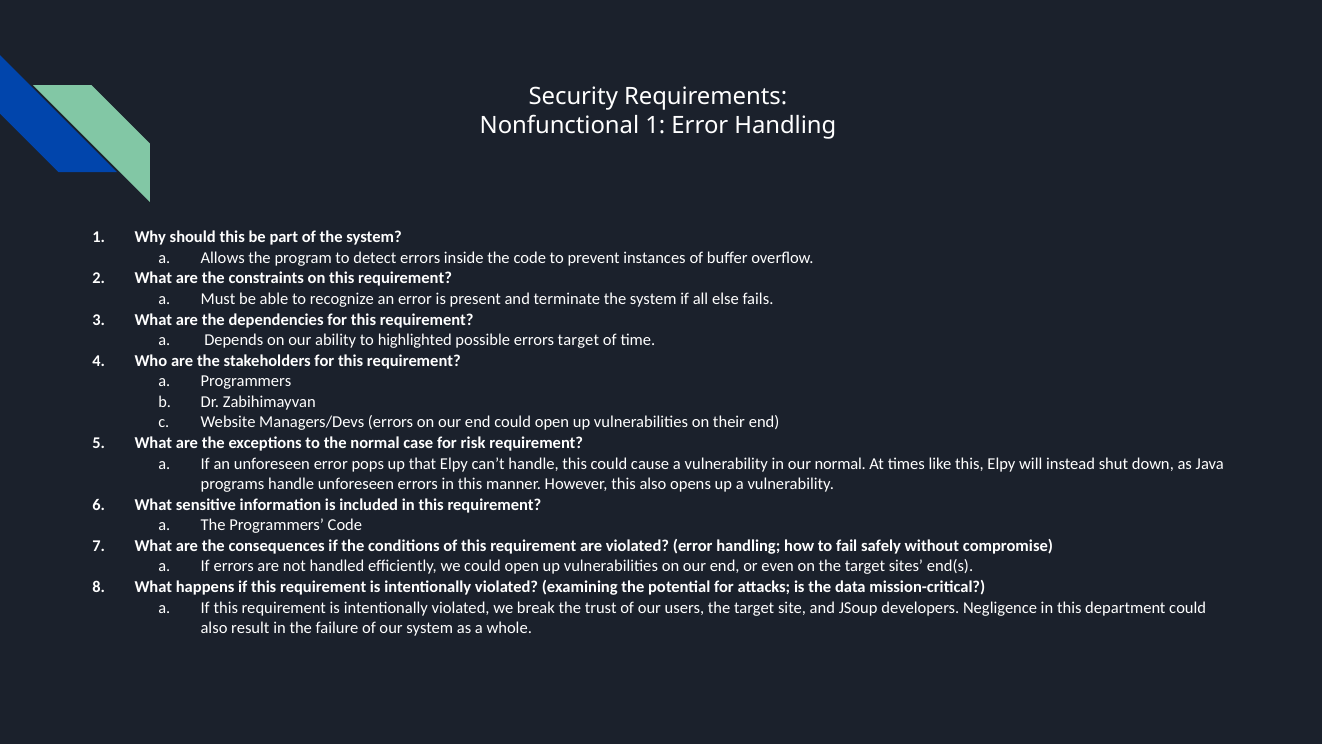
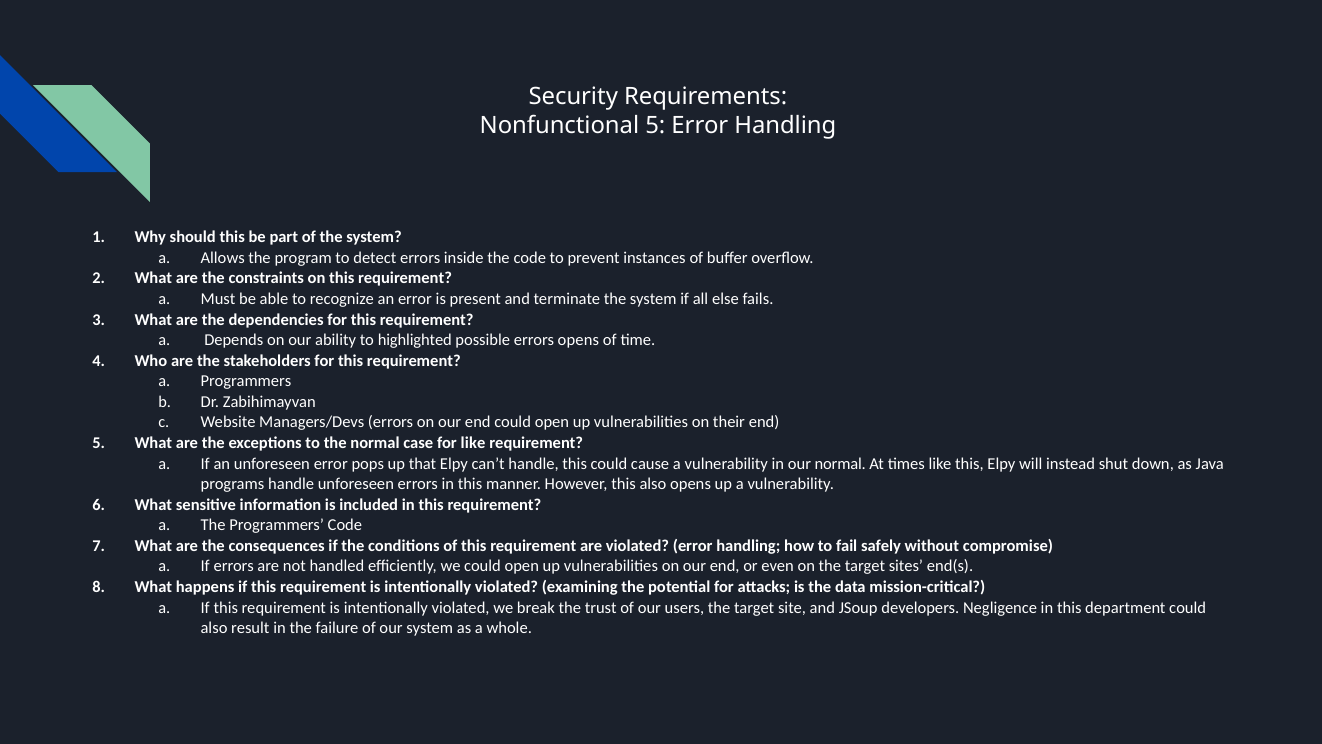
Nonfunctional 1: 1 -> 5 (655, 125)
errors target: target -> opens (578, 340)
for risk: risk -> like (473, 443)
